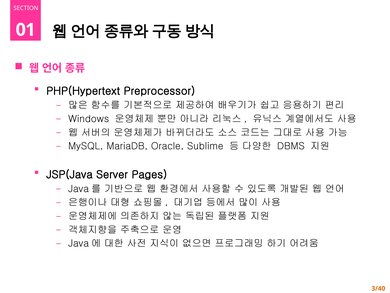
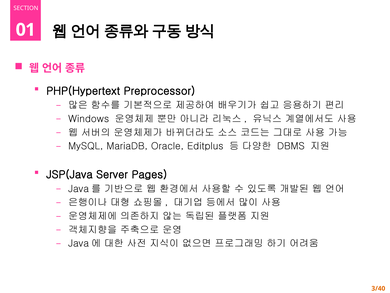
Sublime: Sublime -> Editplus (205, 146)
